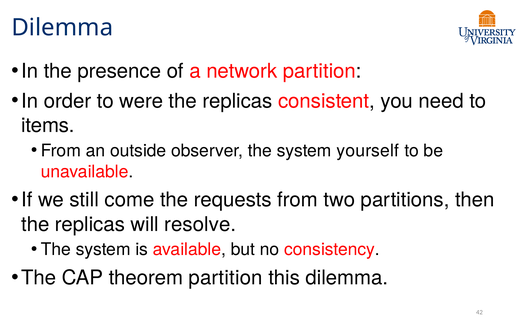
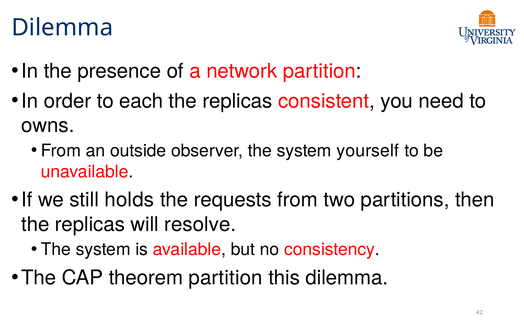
were: were -> each (141, 101)
items: items -> owns (48, 126)
come: come -> holds (129, 200)
